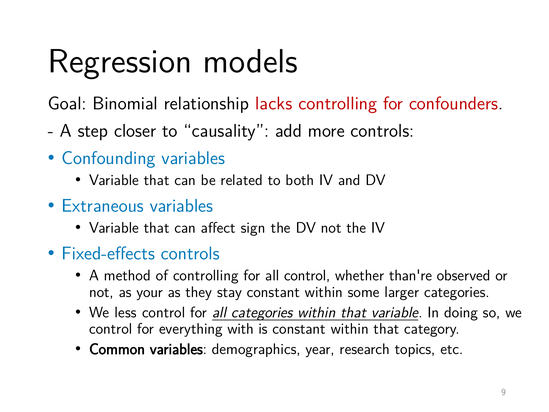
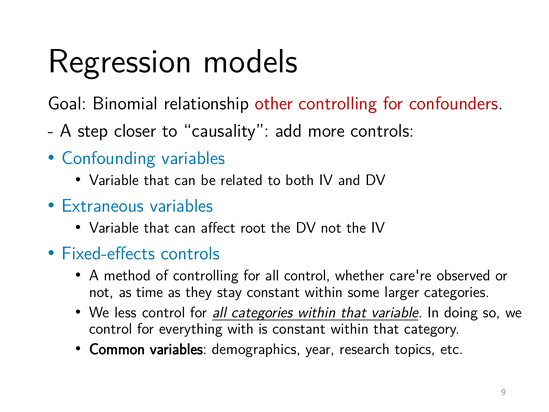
lacks: lacks -> other (274, 103)
sign: sign -> root (253, 228)
than're: than're -> care're (410, 275)
your: your -> time (150, 292)
